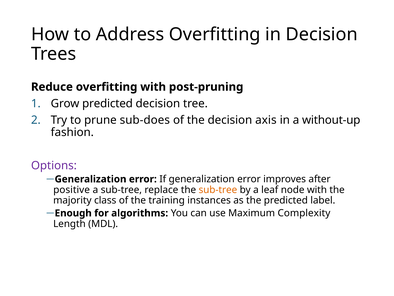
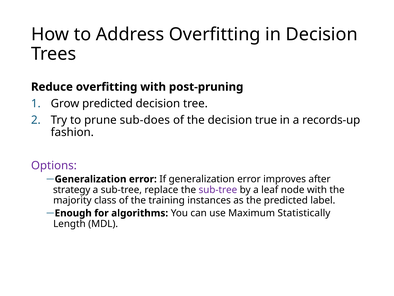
axis: axis -> true (266, 120)
without-up: without-up -> records-up (331, 120)
positive: positive -> strategy (72, 189)
sub-tree colour: orange -> purple (218, 189)
Complexity: Complexity -> Statistically (304, 213)
